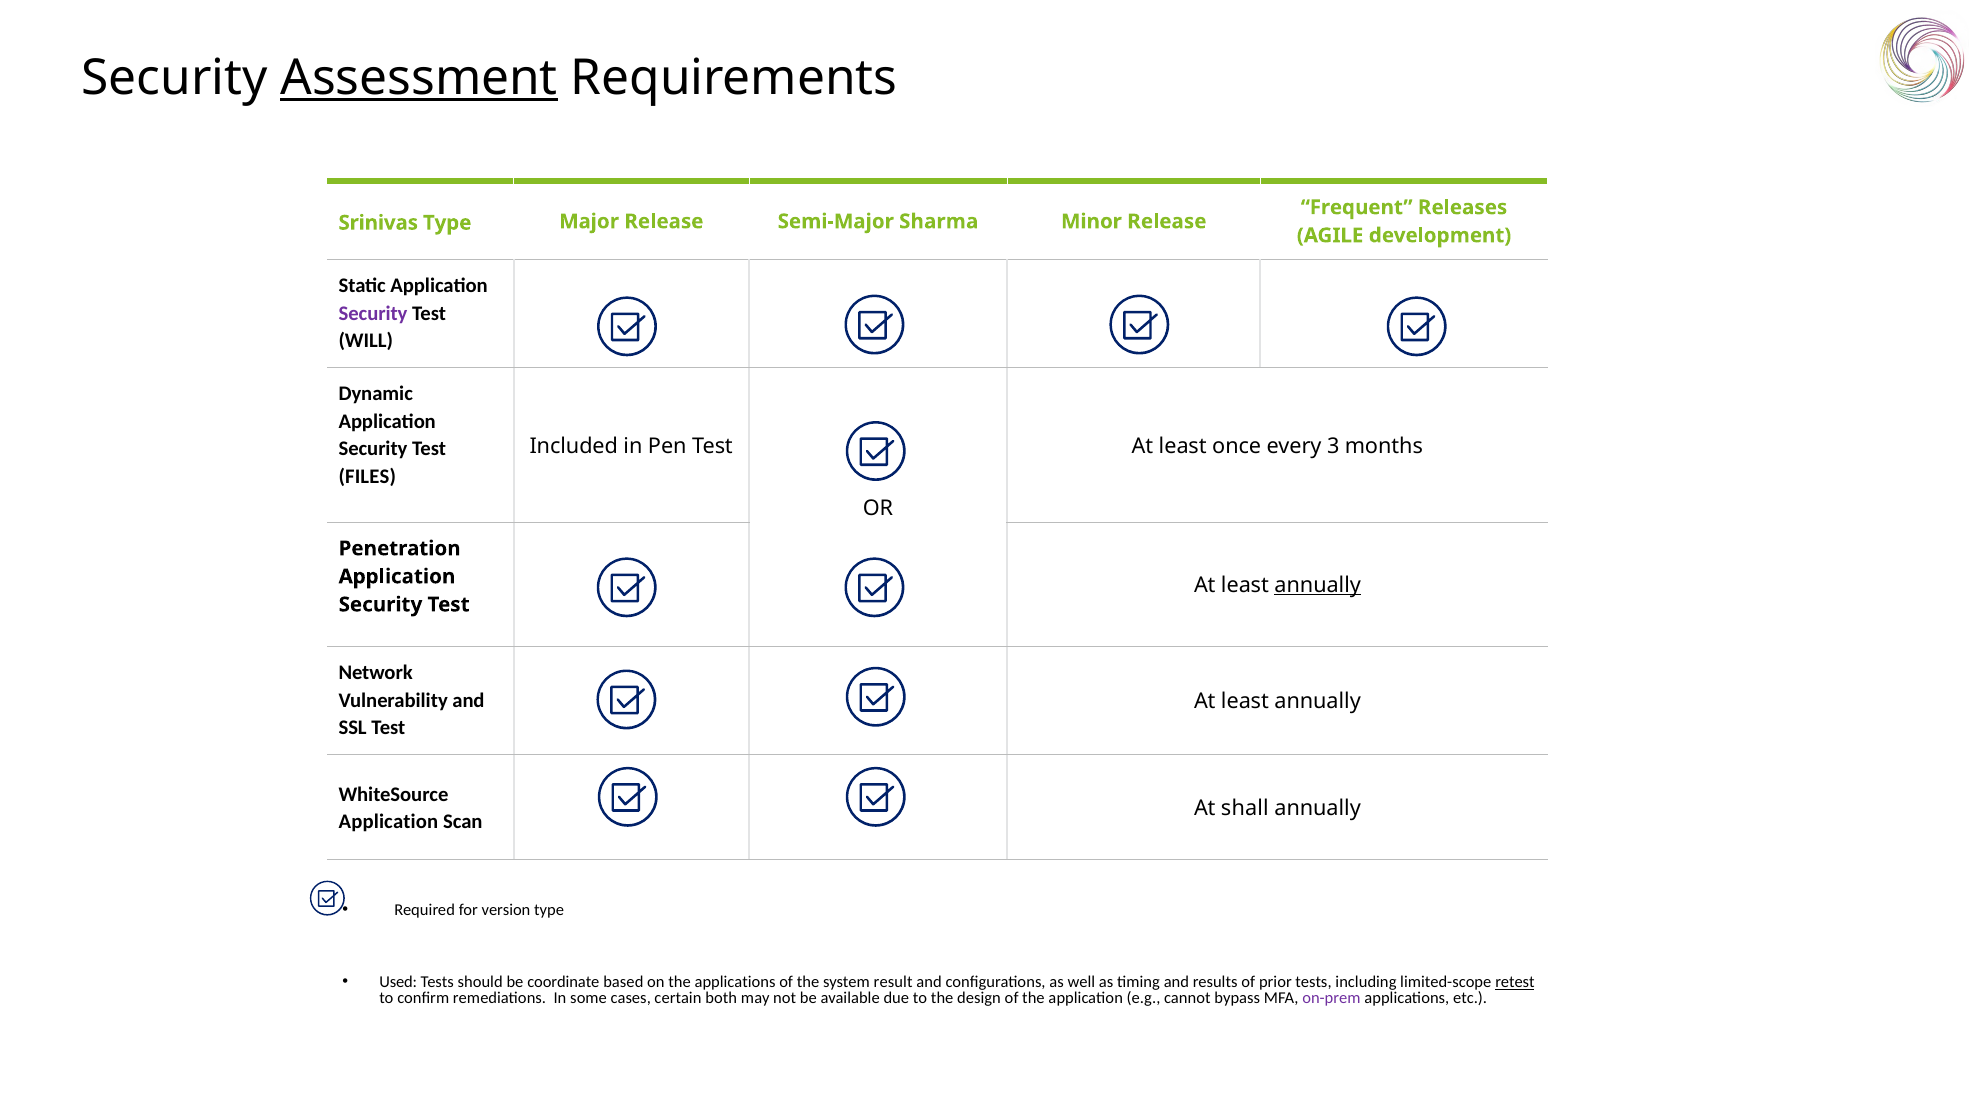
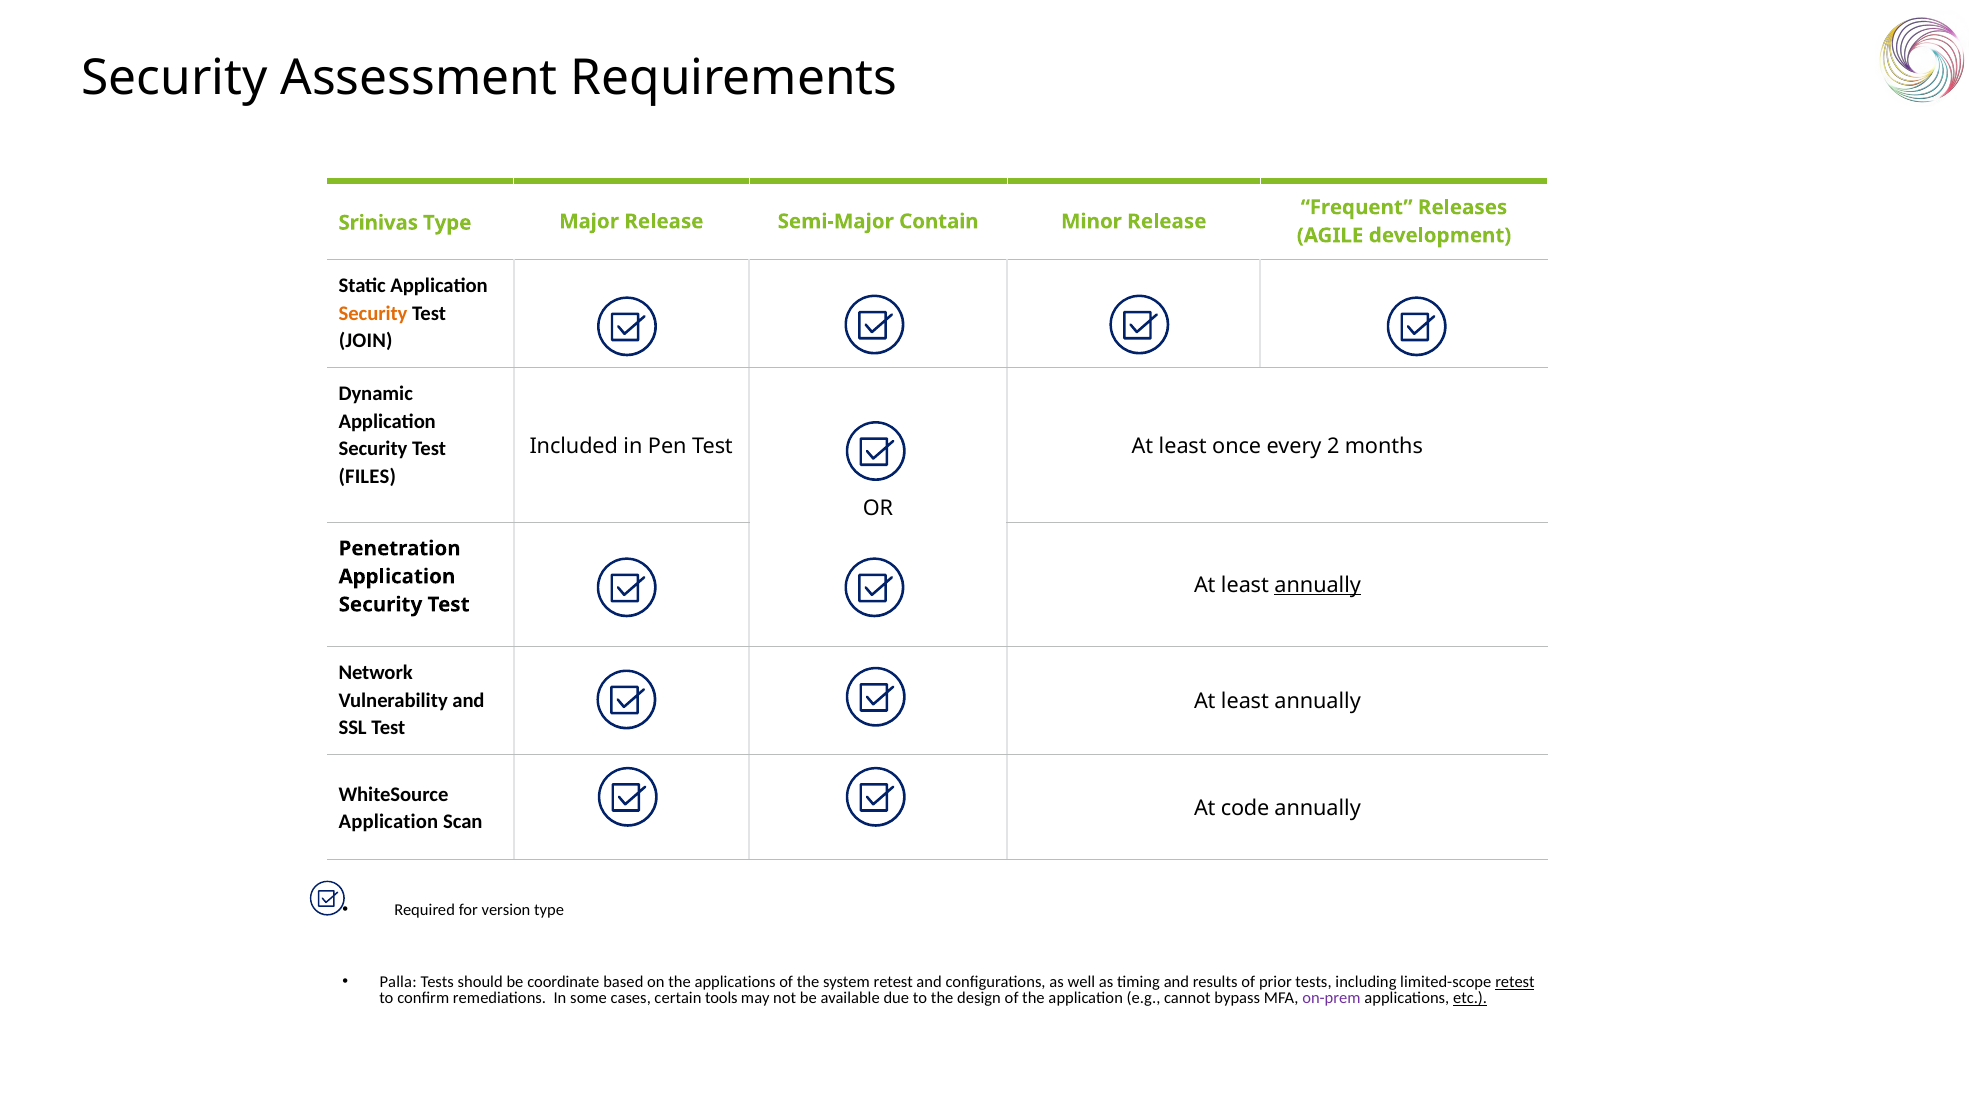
Assessment underline: present -> none (419, 78)
Sharma: Sharma -> Contain (939, 221)
Security colour: purple -> orange (373, 313)
WILL: WILL -> JOIN (366, 341)
3: 3 -> 2 (1333, 446)
shall: shall -> code (1245, 808)
Used: Used -> Palla (398, 982)
system result: result -> retest (893, 982)
both: both -> tools (721, 998)
etc underline: none -> present (1470, 998)
